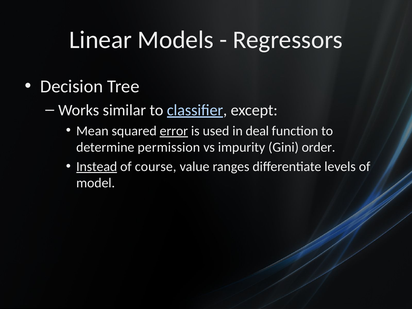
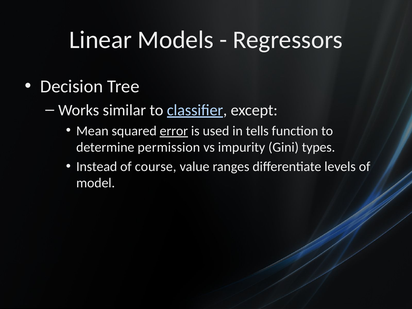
deal: deal -> tells (257, 131)
order: order -> types (319, 147)
Instead underline: present -> none (97, 167)
